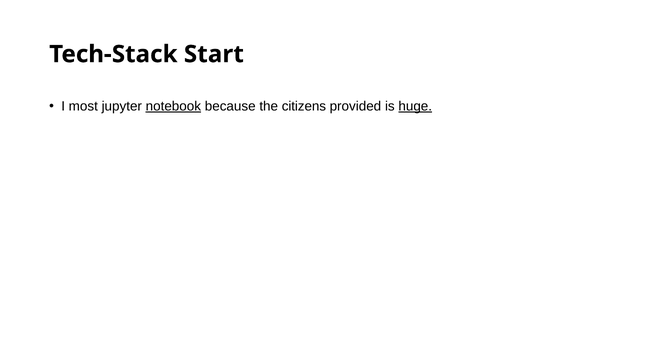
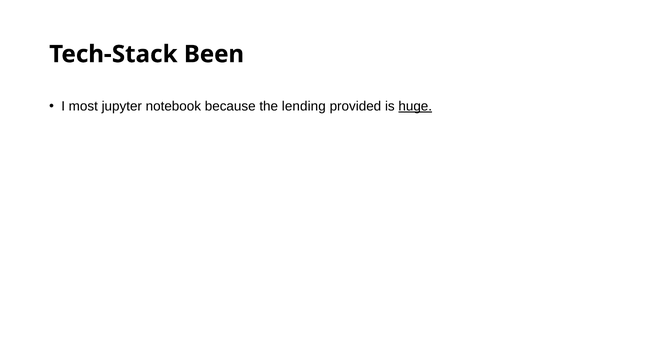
Start: Start -> Been (214, 54)
notebook underline: present -> none (173, 106)
citizens: citizens -> lending (304, 106)
